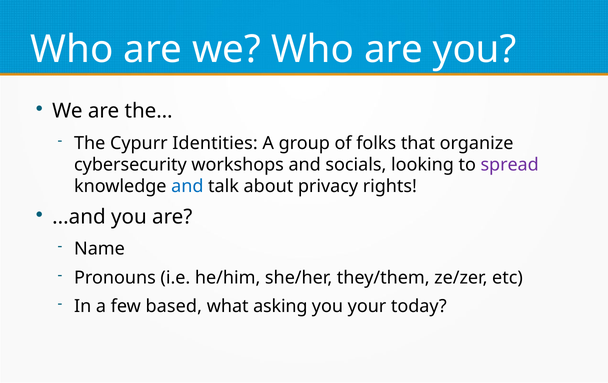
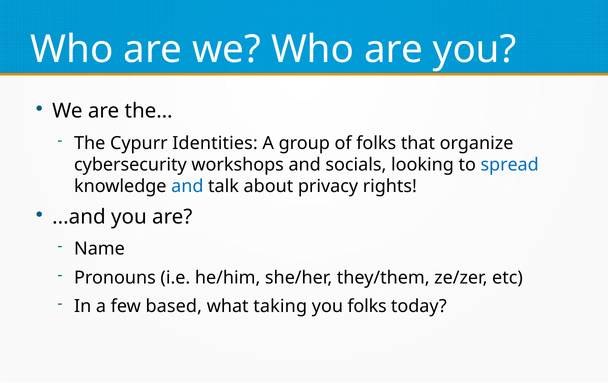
spread colour: purple -> blue (510, 165)
asking: asking -> taking (280, 307)
you your: your -> folks (367, 307)
